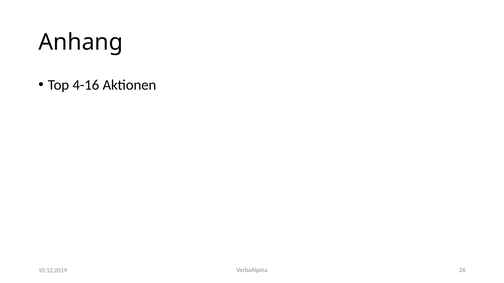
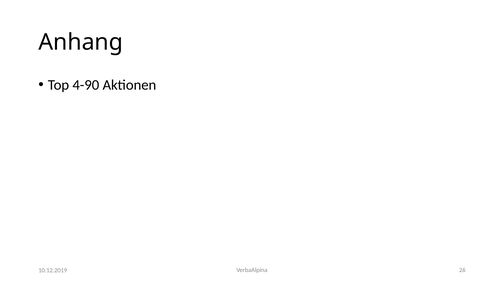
4-16: 4-16 -> 4-90 (86, 85)
